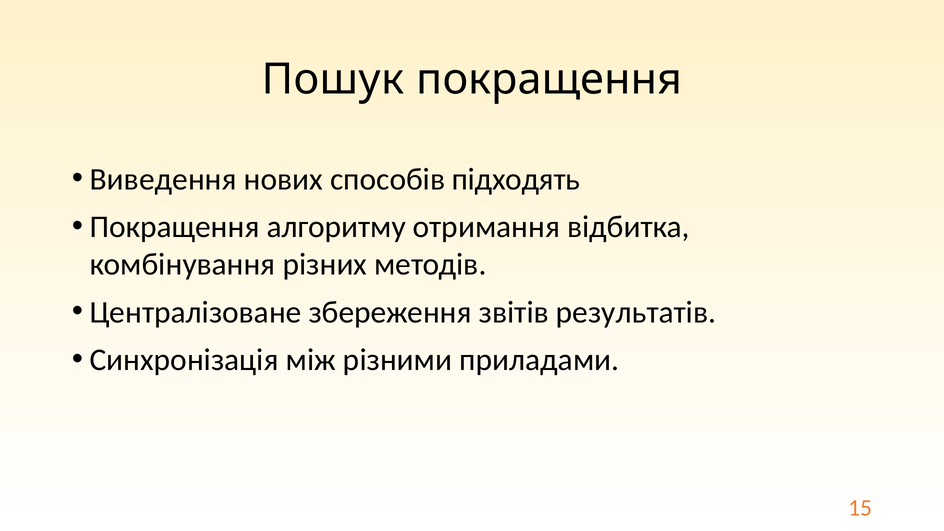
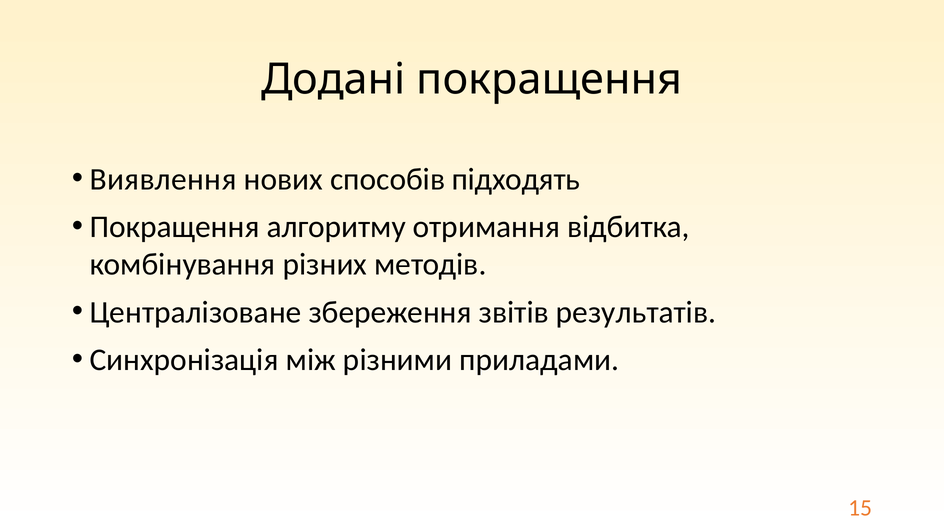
Пошук: Пошук -> Додані (333, 79)
Виведення: Виведення -> Виявлення (163, 179)
